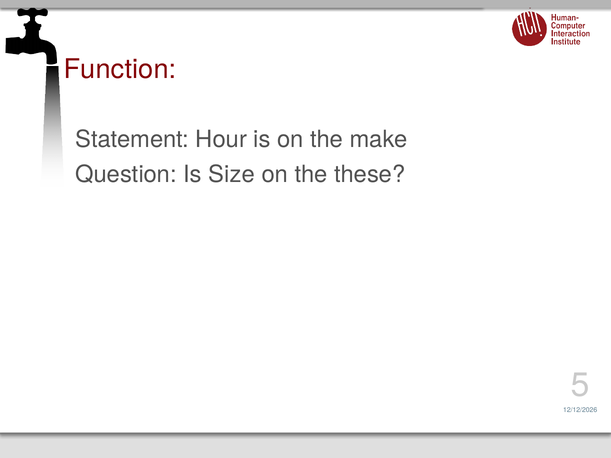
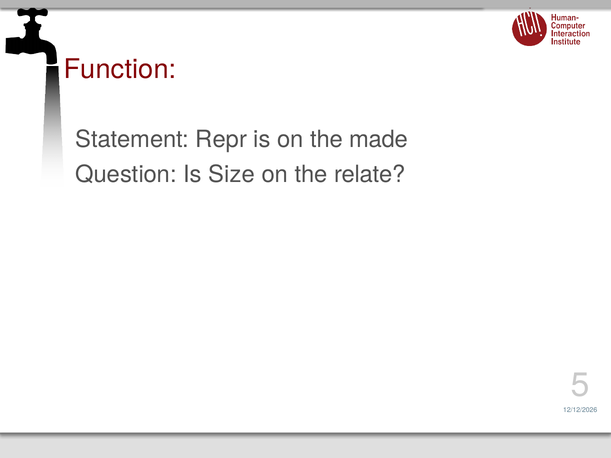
Hour: Hour -> Repr (221, 139)
make: make -> made (379, 139)
these: these -> relate (370, 175)
